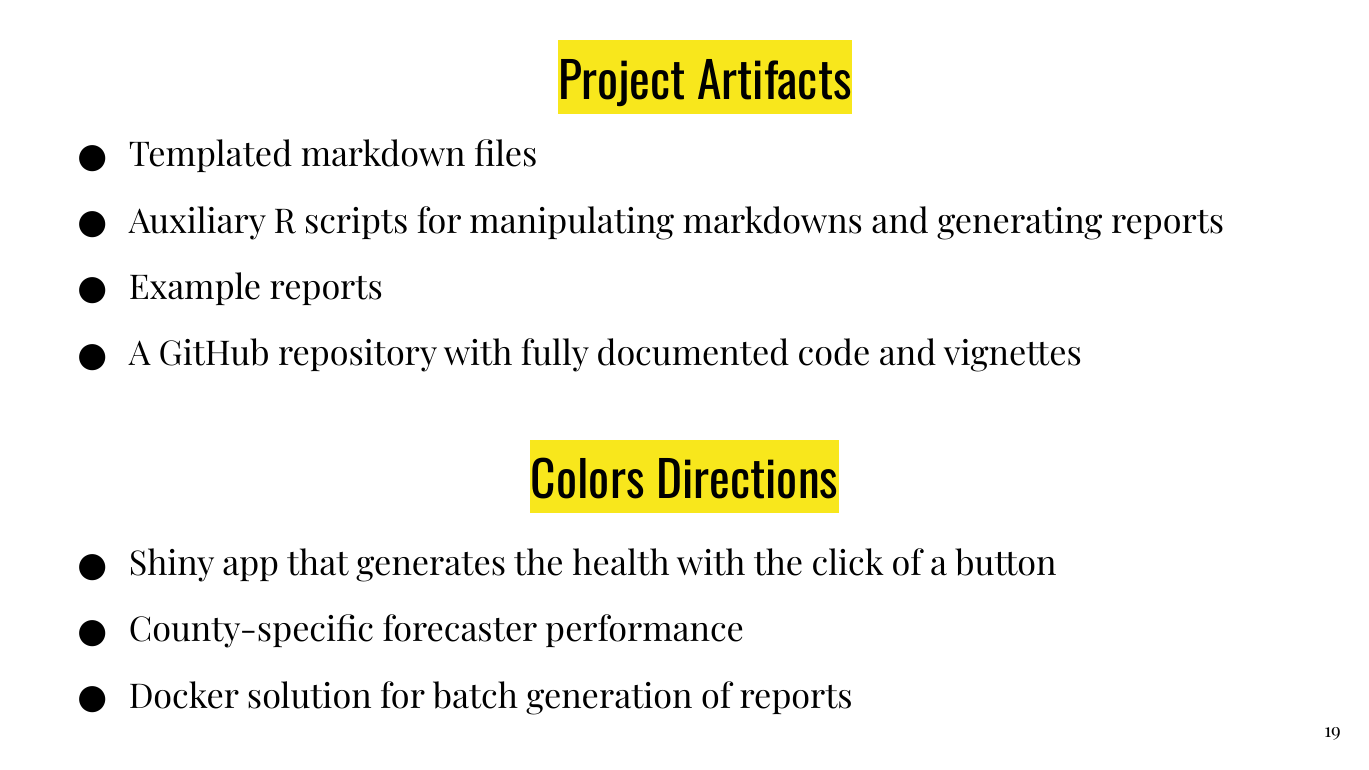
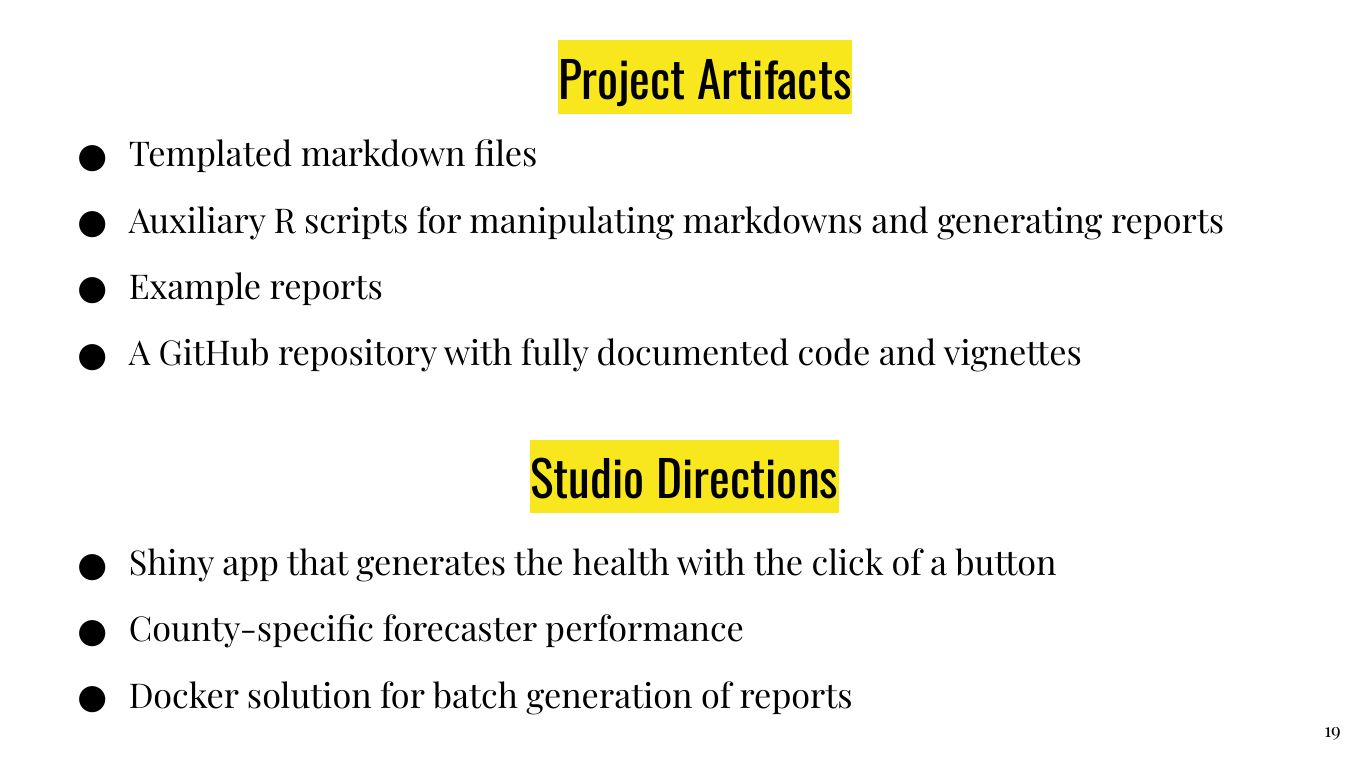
Colors: Colors -> Studio (588, 483)
